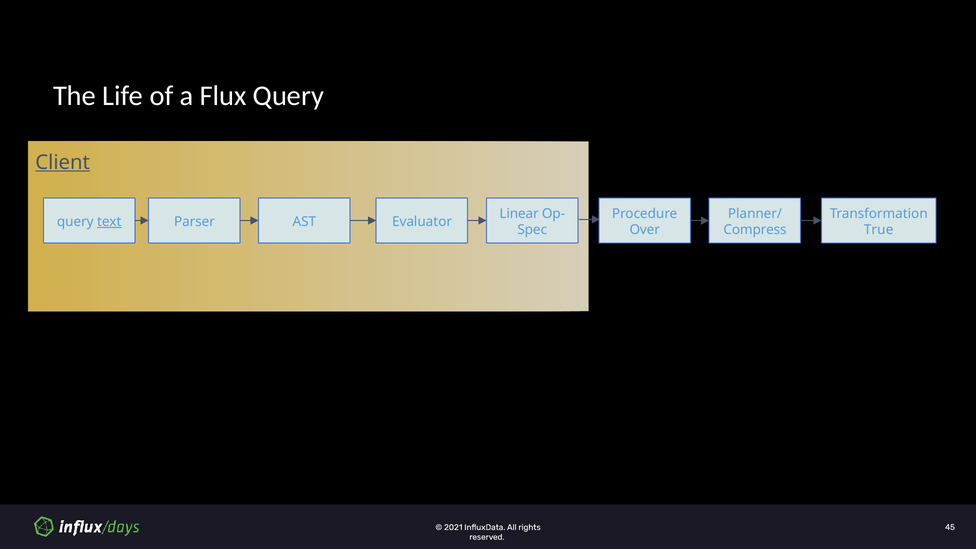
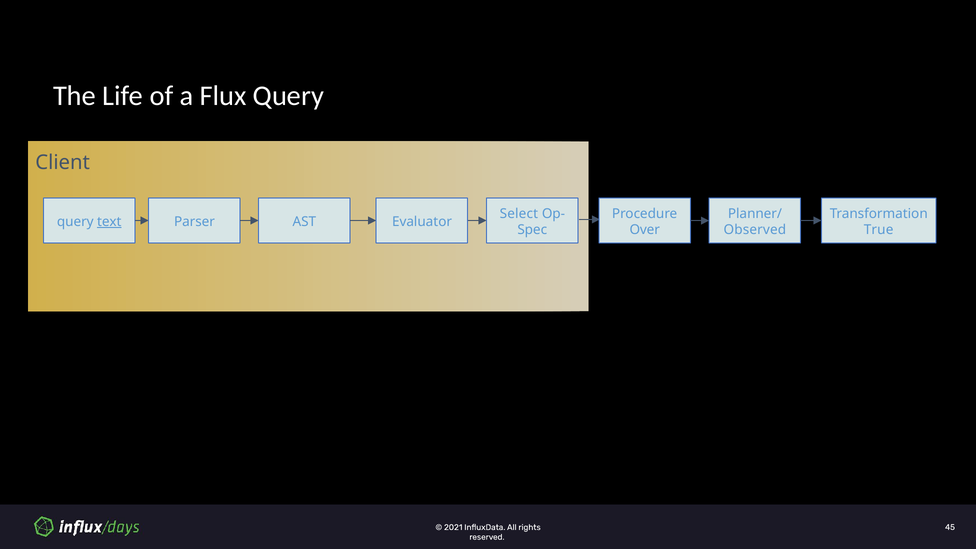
Client underline: present -> none (63, 162)
Linear: Linear -> Select (519, 214)
Compress: Compress -> Observed (755, 230)
